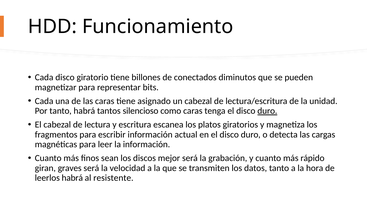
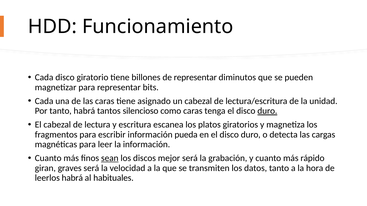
de conectados: conectados -> representar (195, 78)
actual: actual -> pueda (186, 135)
sean underline: none -> present (110, 158)
resistente: resistente -> habituales (113, 178)
